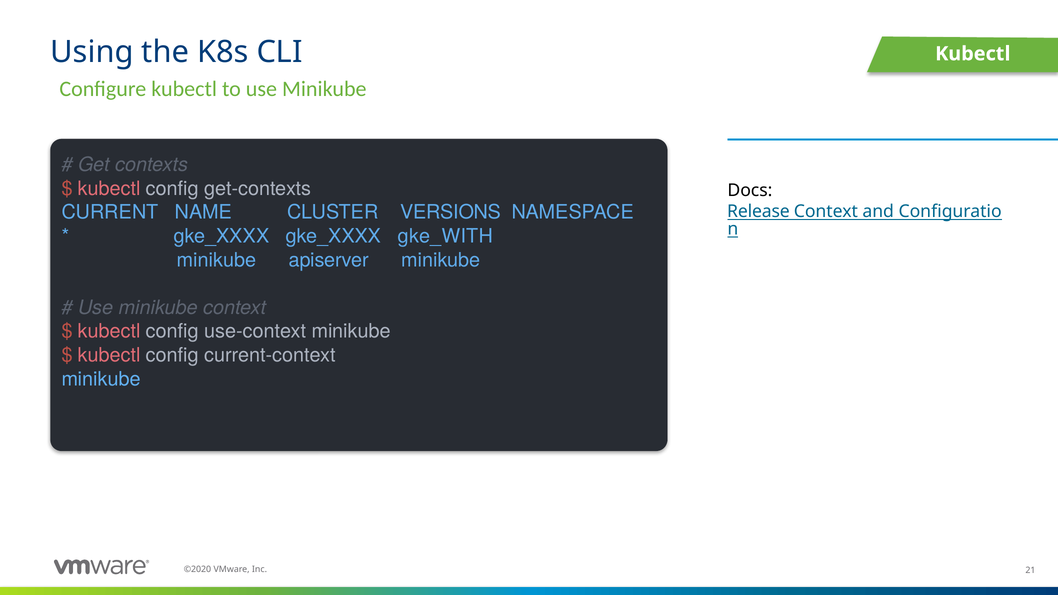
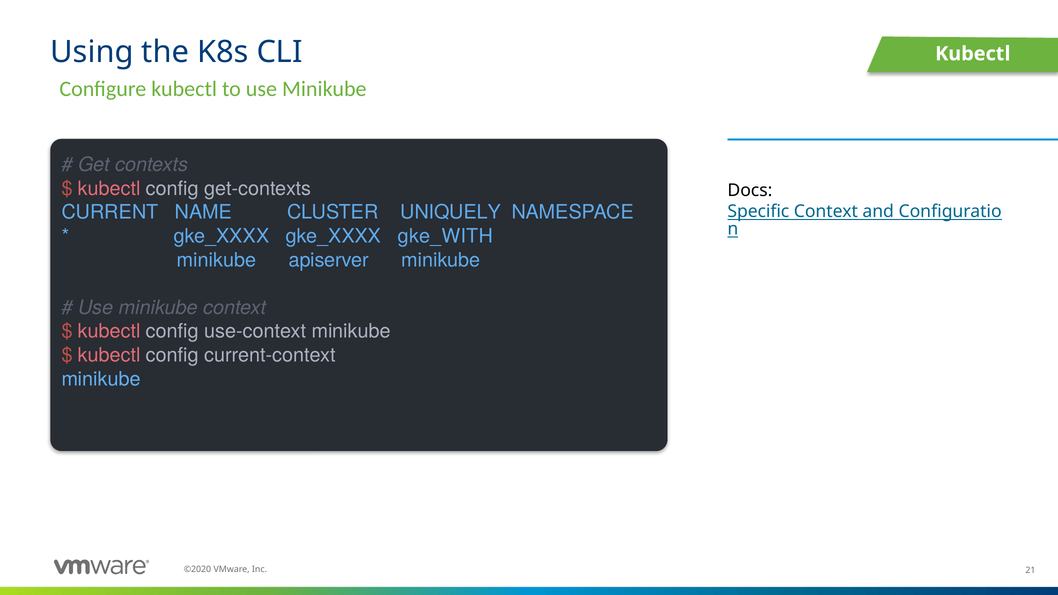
VERSIONS: VERSIONS -> UNIQUELY (451, 213)
Release: Release -> Specific (758, 212)
